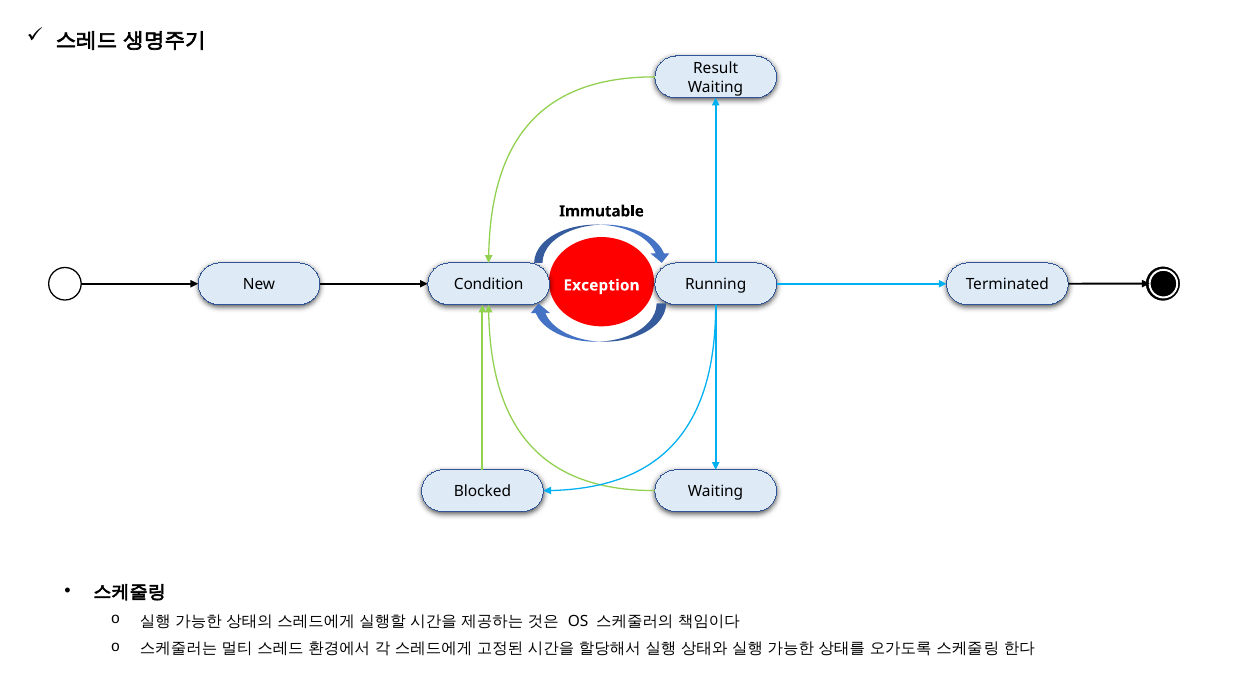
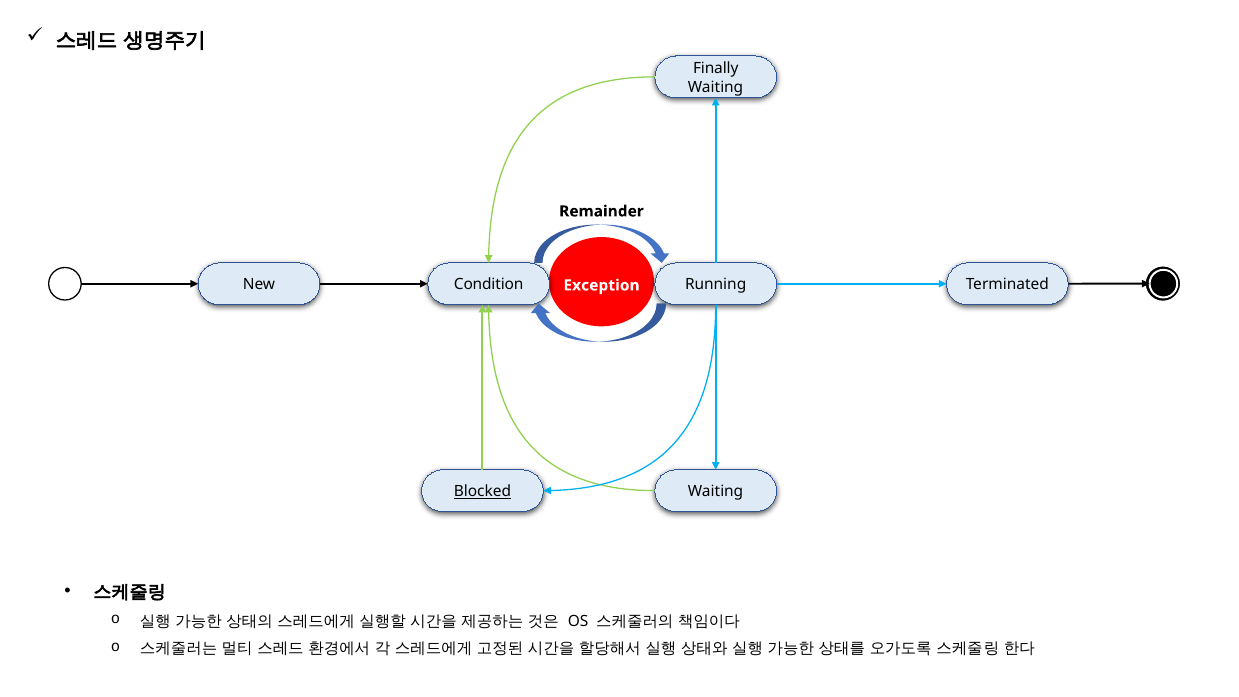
Result: Result -> Finally (716, 69)
Immutable: Immutable -> Remainder (601, 211)
Blocked underline: none -> present (482, 492)
